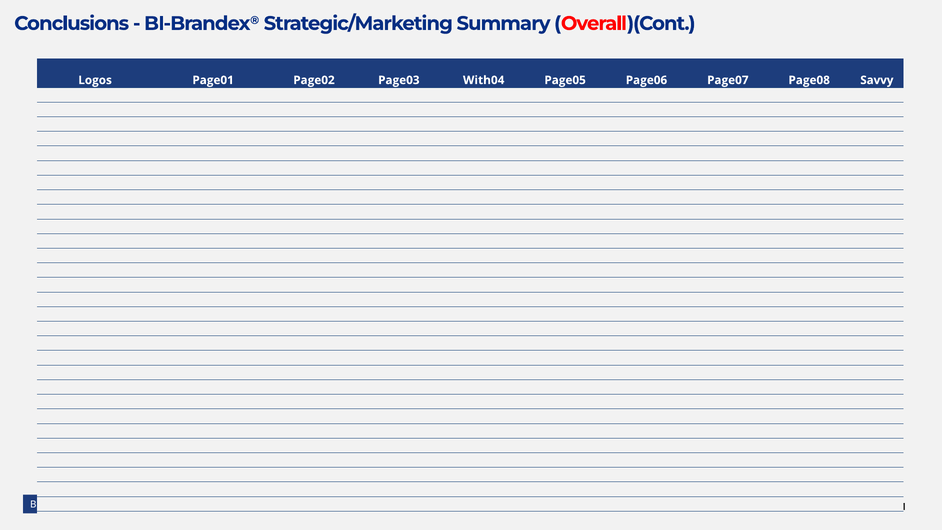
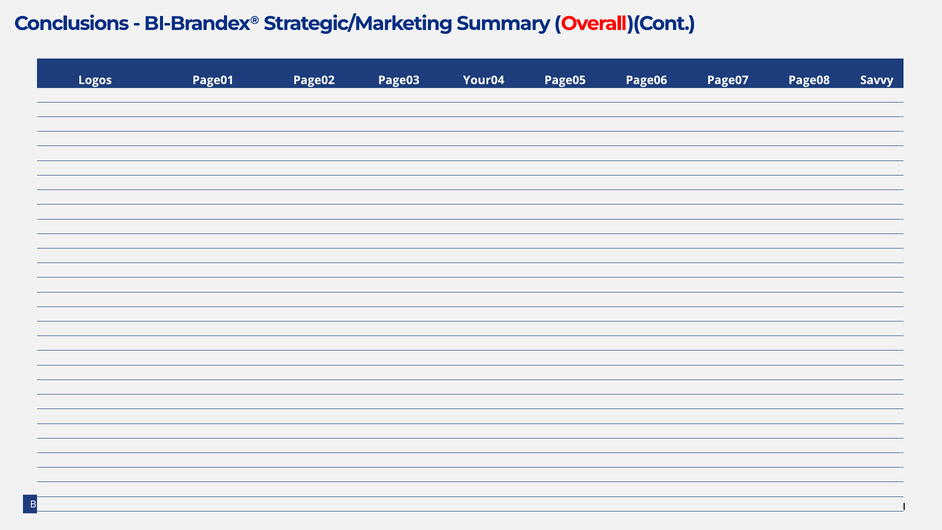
With04: With04 -> Your04 (484, 80)
